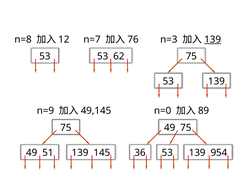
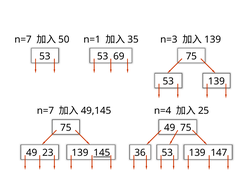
n=8: n=8 -> n=7 (23, 40)
12: 12 -> 50 (64, 40)
n=7: n=7 -> n=1 (92, 40)
76: 76 -> 35 (133, 40)
139 underline: present -> none (213, 40)
62: 62 -> 69 (119, 56)
n=9: n=9 -> n=7 (46, 111)
n=0: n=0 -> n=4 (163, 111)
89: 89 -> 25 (204, 111)
51: 51 -> 23 (48, 153)
145 underline: none -> present (102, 153)
954: 954 -> 147 (219, 153)
